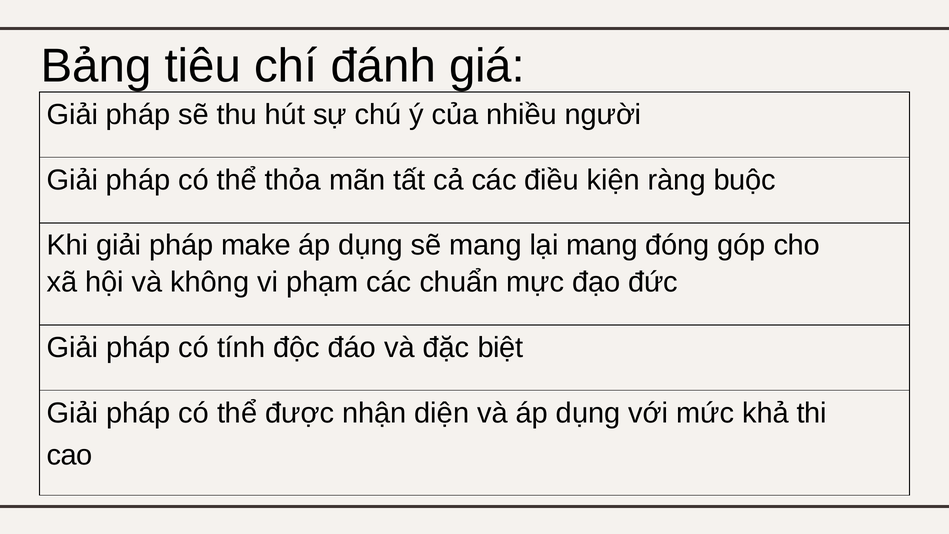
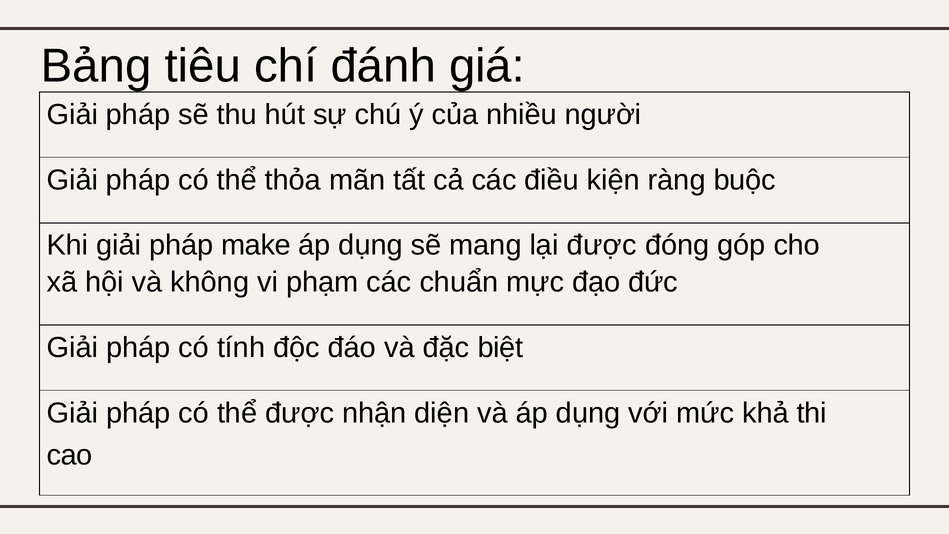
lại mang: mang -> được (602, 245)
